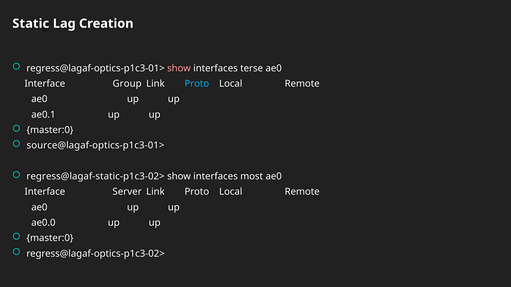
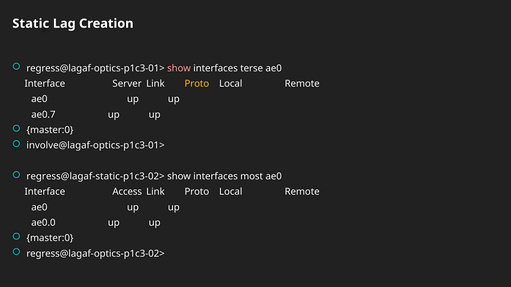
Group: Group -> Server (127, 84)
Proto colour: light blue -> yellow (197, 84)
ae0.1: ae0.1 -> ae0.7 (43, 115)
source@lagaf-optics-p1c3-01>: source@lagaf-optics-p1c3-01> -> involve@lagaf-optics-p1c3-01> (96, 146)
Server: Server -> Access (127, 192)
